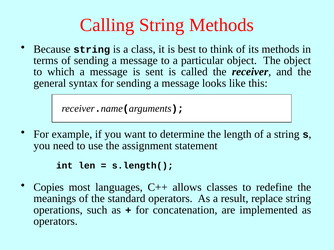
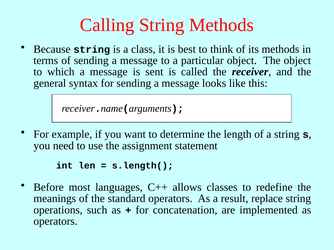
Copies: Copies -> Before (49, 188)
